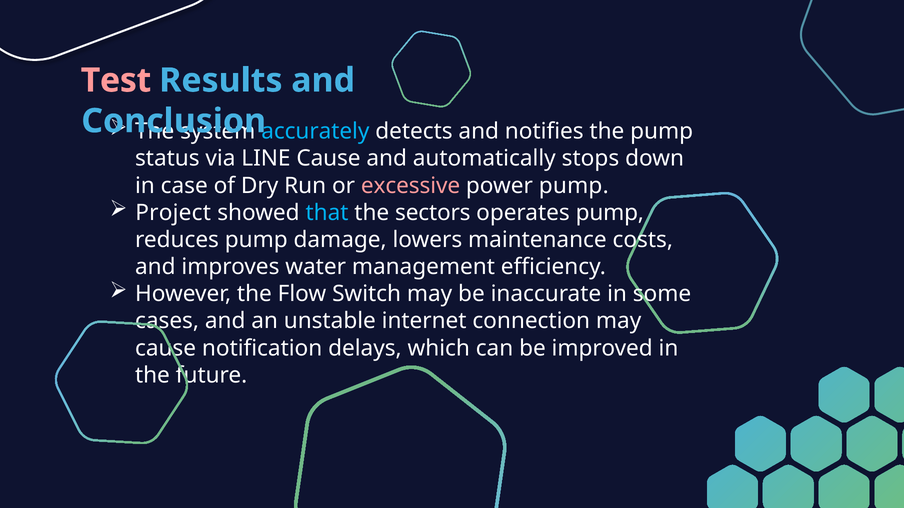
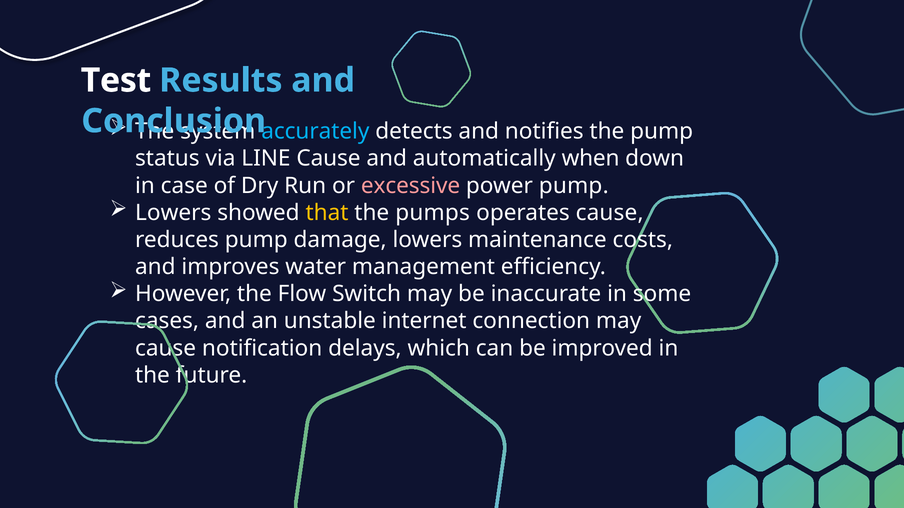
Test colour: pink -> white (116, 81)
stops: stops -> when (591, 159)
Project: Project -> Lowers (173, 213)
that colour: light blue -> yellow (327, 213)
sectors: sectors -> pumps (433, 213)
operates pump: pump -> cause (610, 213)
